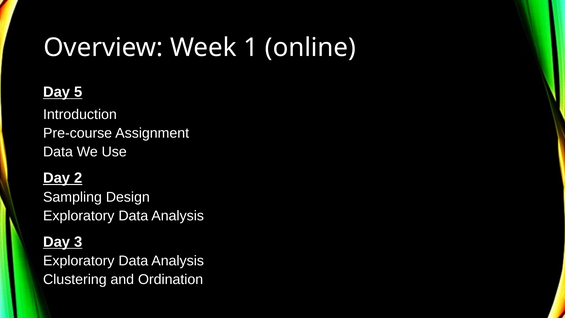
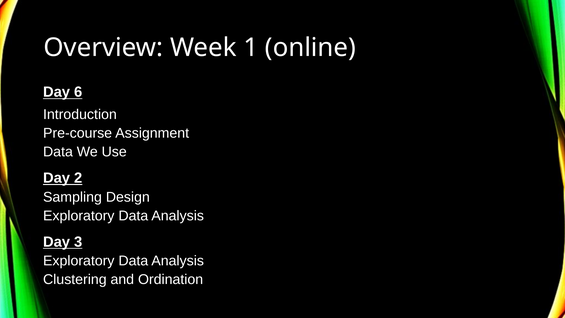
5: 5 -> 6 (78, 92)
